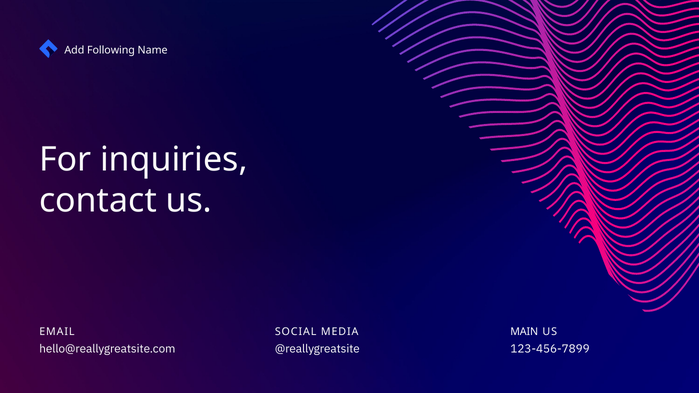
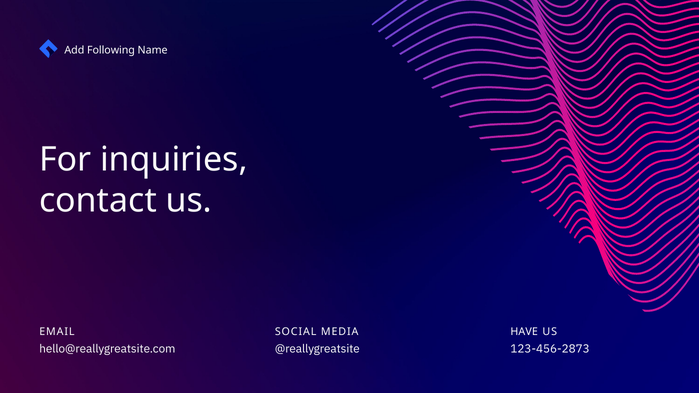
MAIN: MAIN -> HAVE (524, 332)
123-456-7899: 123-456-7899 -> 123-456-2873 (550, 349)
